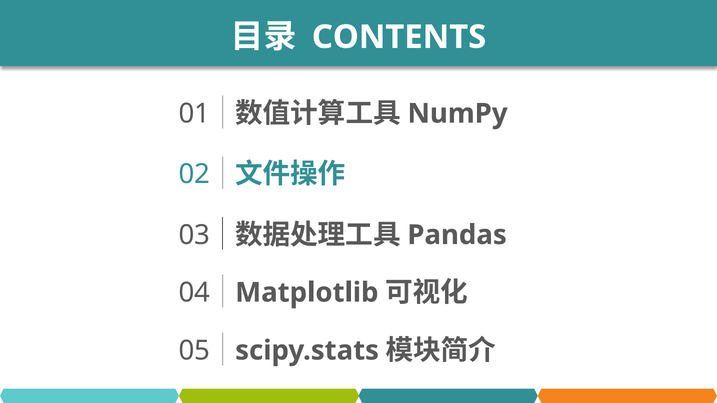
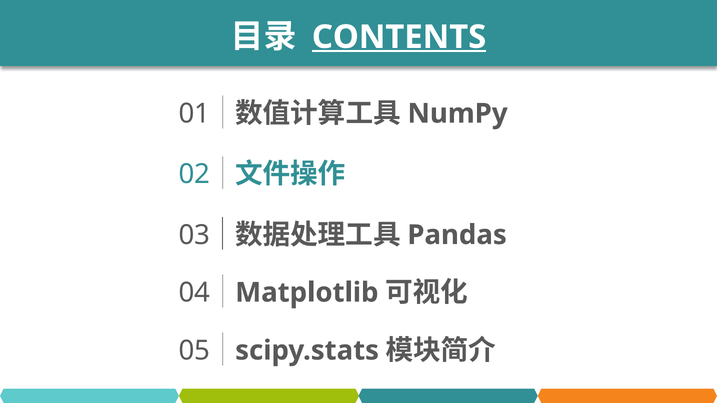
CONTENTS underline: none -> present (399, 37)
